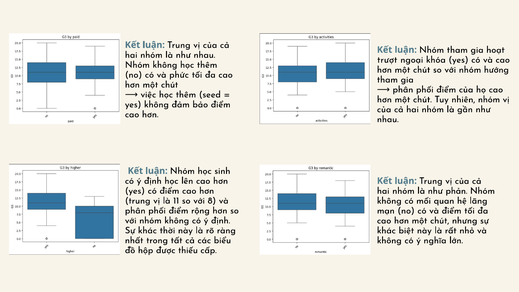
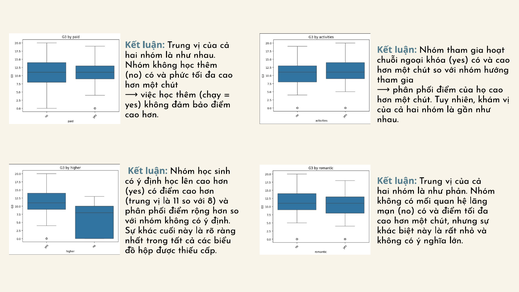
trượt: trượt -> chuỗi (387, 60)
seed: seed -> chạy (210, 94)
nhiên nhóm: nhóm -> khám (489, 99)
thời: thời -> cuối (167, 230)
